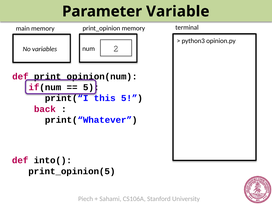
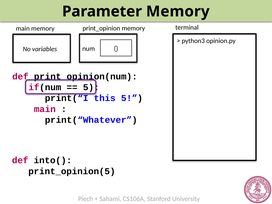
Parameter Variable: Variable -> Memory (178, 11)
2: 2 -> 0 (116, 49)
back: back -> main (45, 109)
